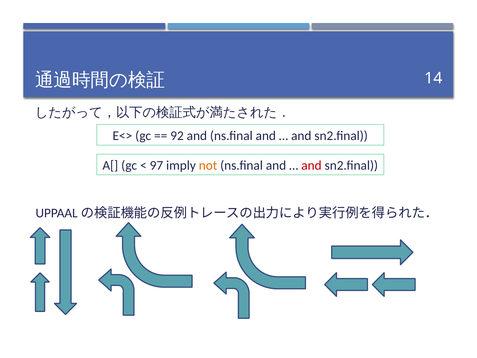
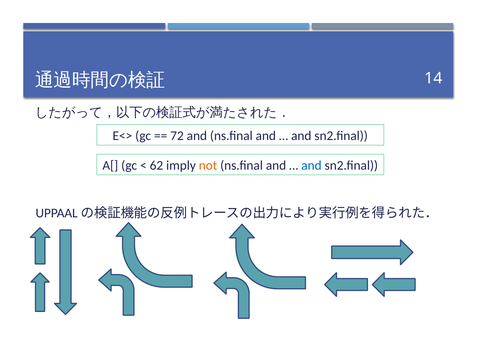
92: 92 -> 72 (177, 136)
97: 97 -> 62 (156, 165)
and colour: red -> blue (311, 165)
